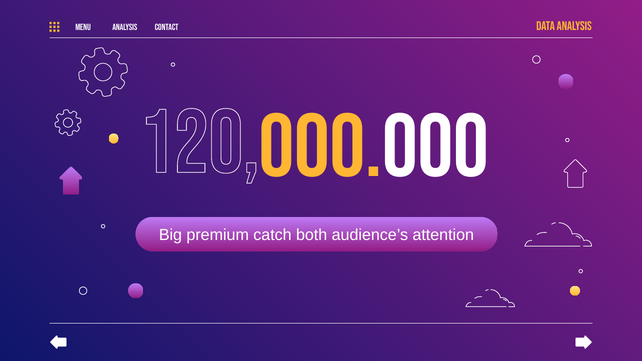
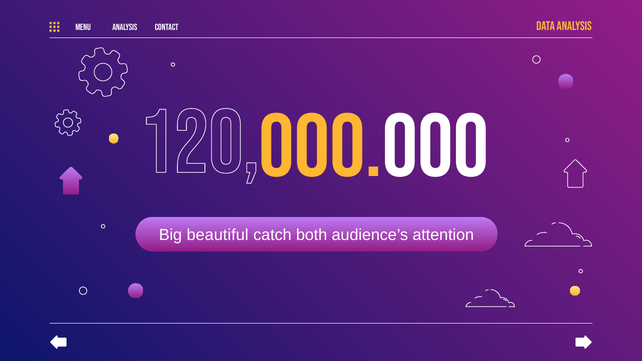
premium: premium -> beautiful (218, 235)
